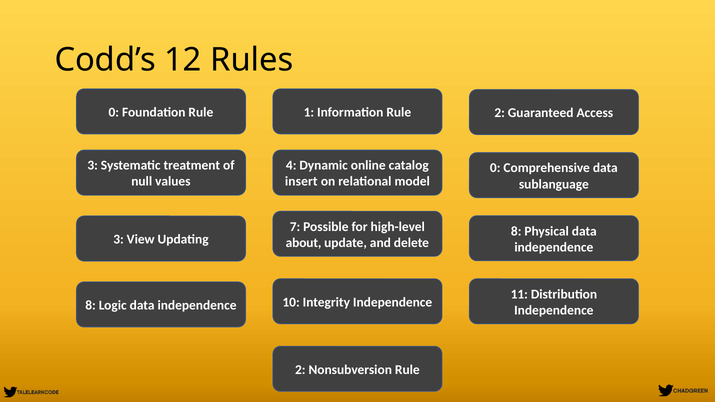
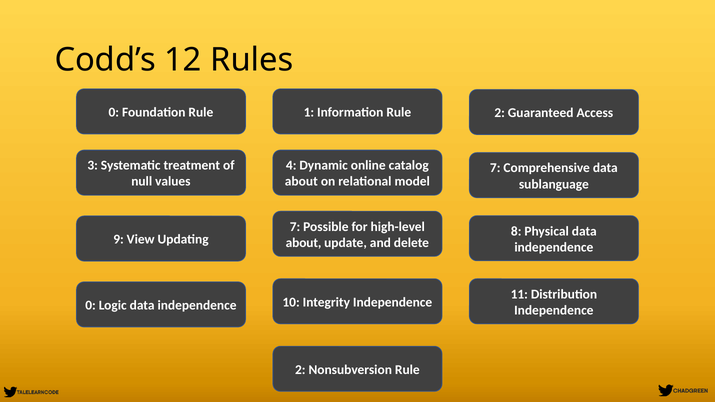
0: 0 -> 7 (495, 168)
insert: insert -> about (301, 182)
3: 3 -> 9 (119, 240)
8: 8 -> 0 (91, 306)
